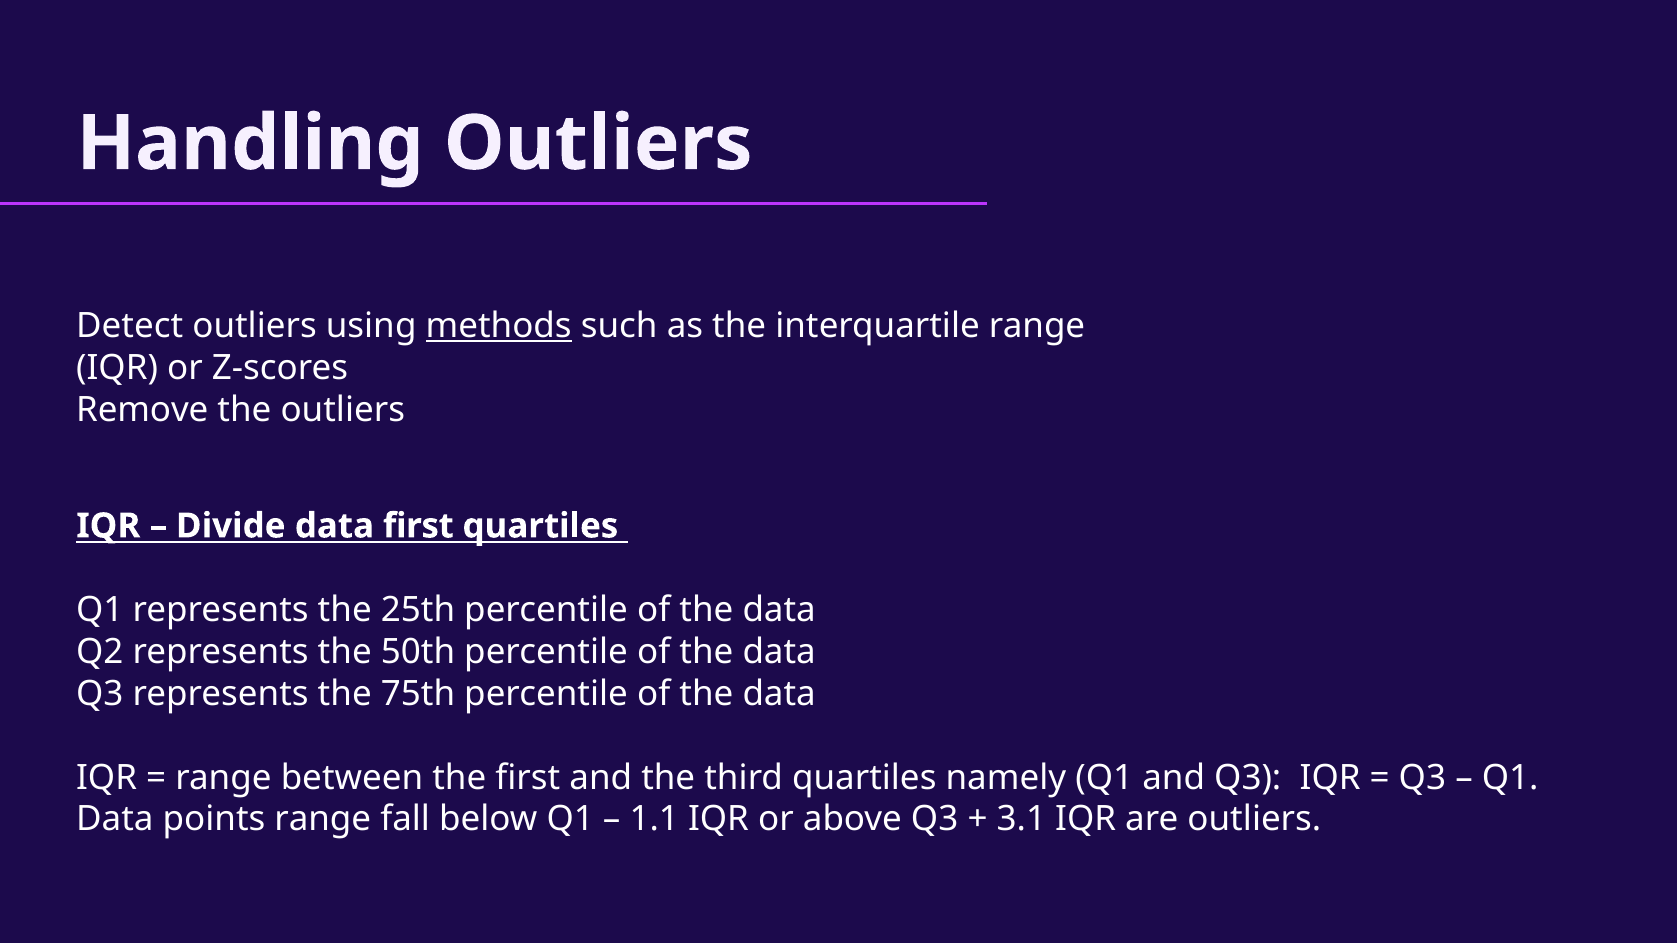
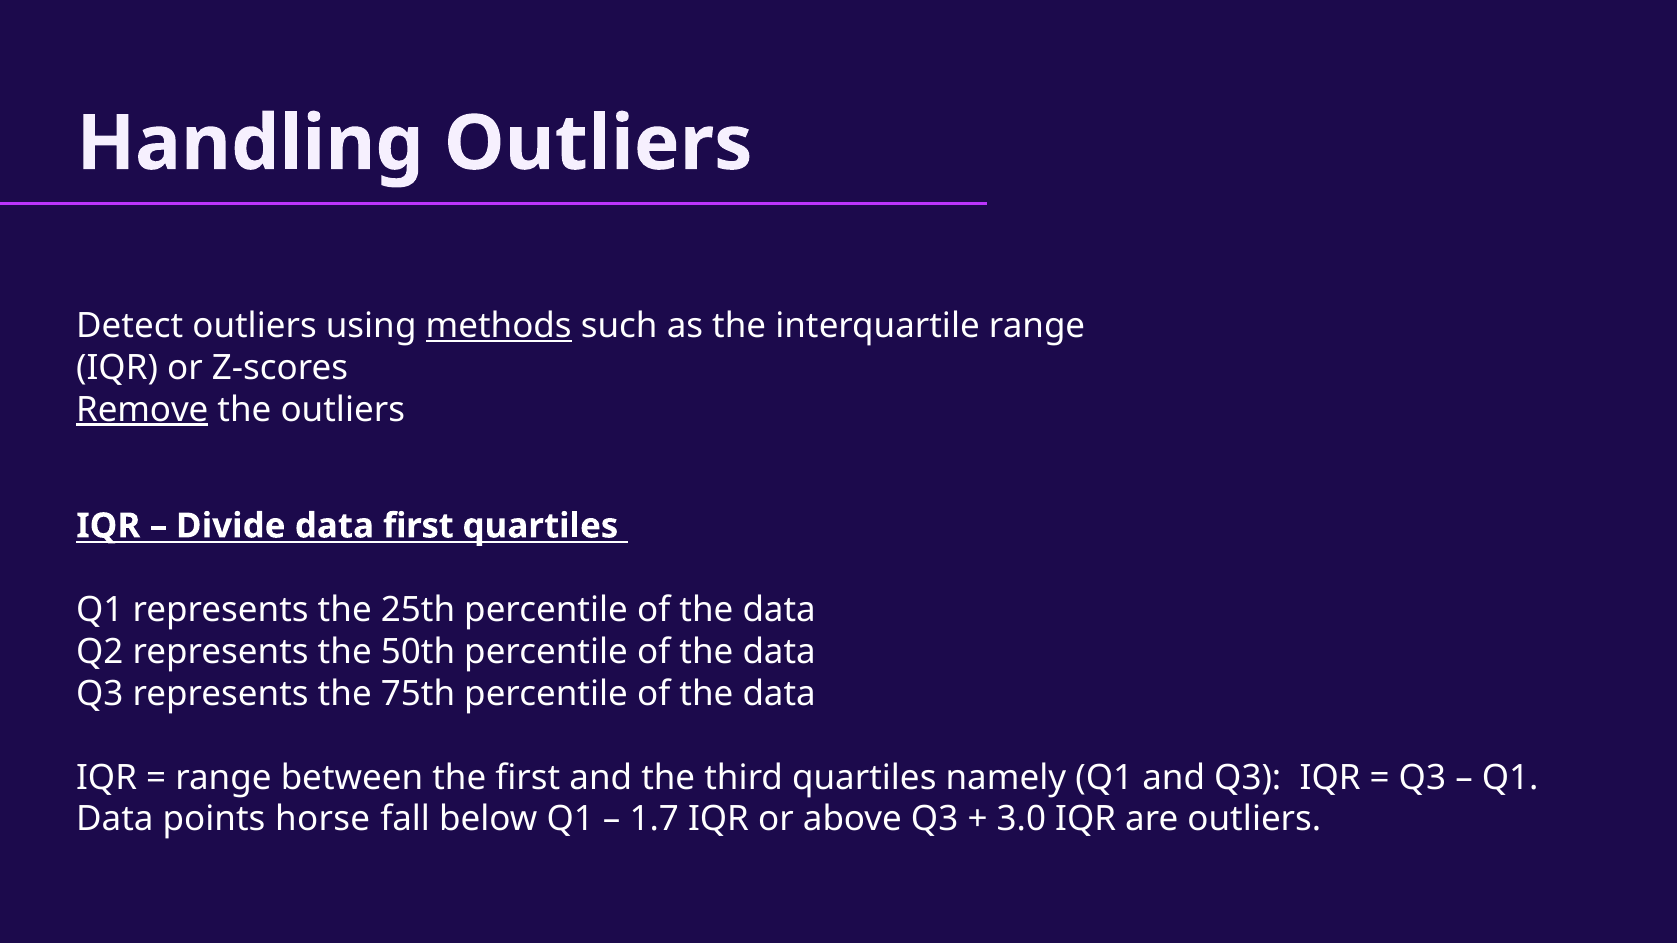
Remove underline: none -> present (142, 410)
points range: range -> horse (323, 820)
1.1: 1.1 -> 1.7 (654, 820)
3.1: 3.1 -> 3.0 (1021, 820)
